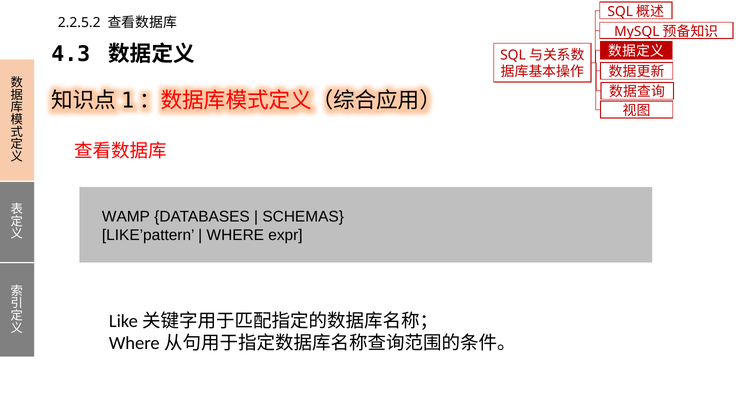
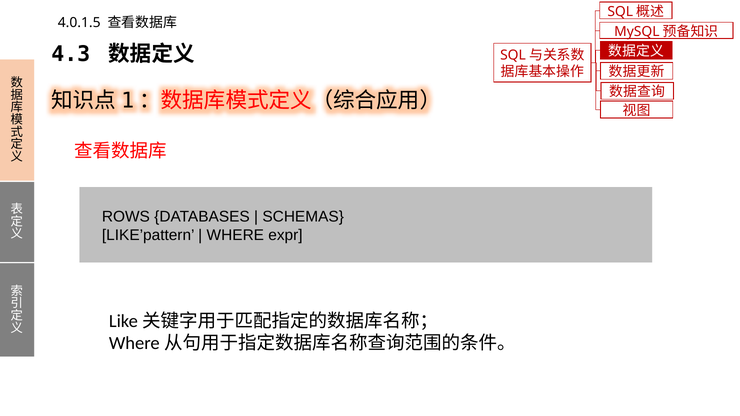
2.2.5.2: 2.2.5.2 -> 4.0.1.5 (79, 23)
WAMP: WAMP -> ROWS (126, 217)
